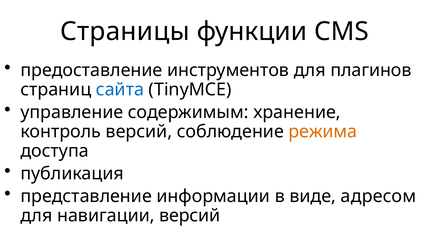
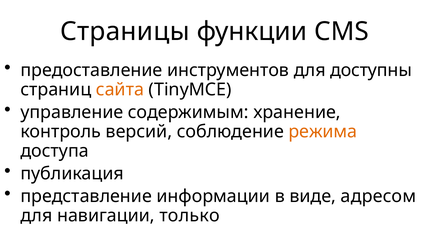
плагинов: плагинов -> доступны (371, 70)
сайта colour: blue -> orange (120, 90)
навигации версий: версий -> только (190, 216)
